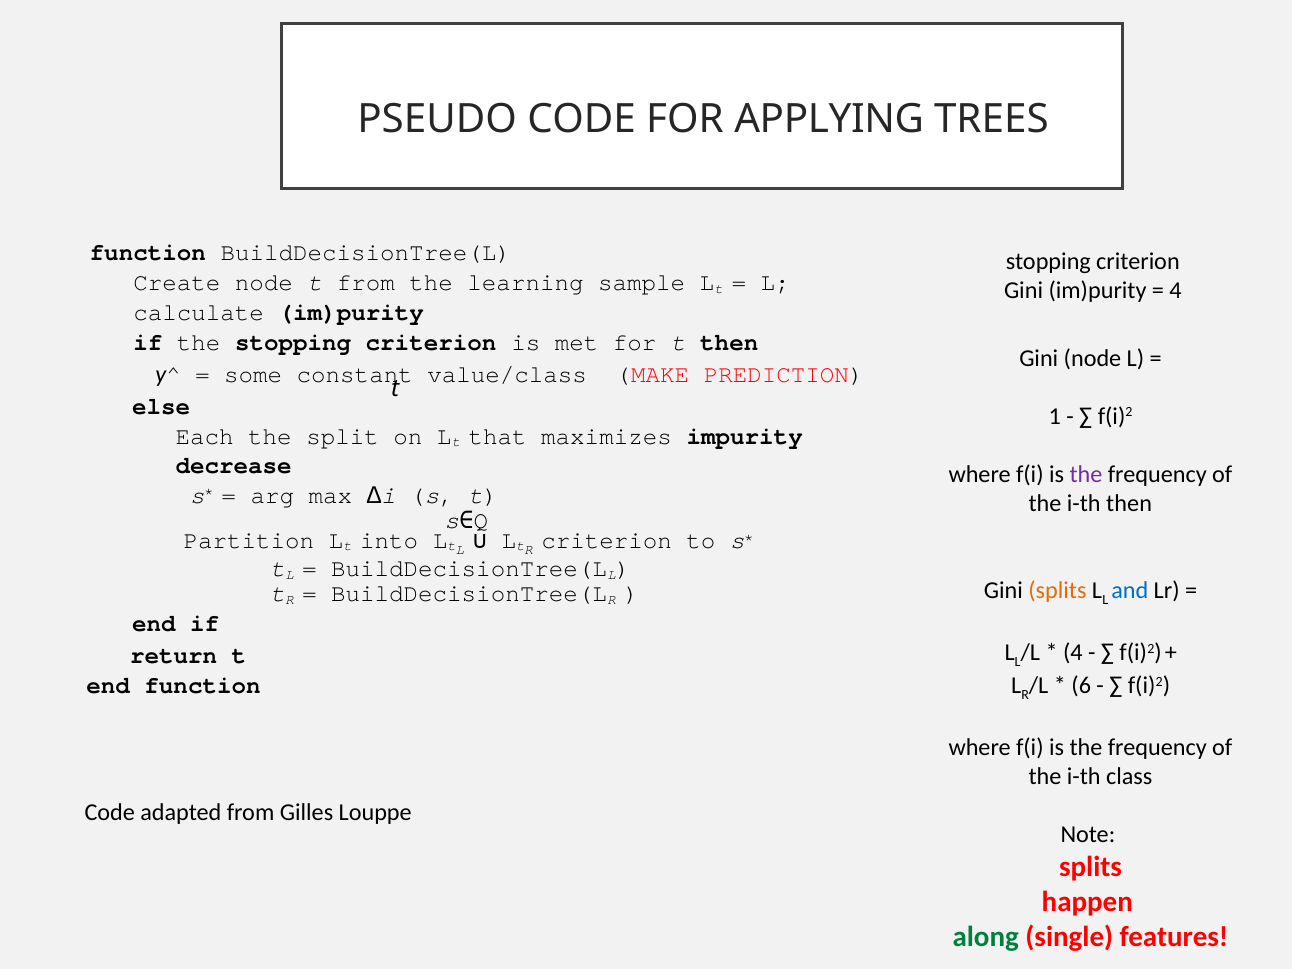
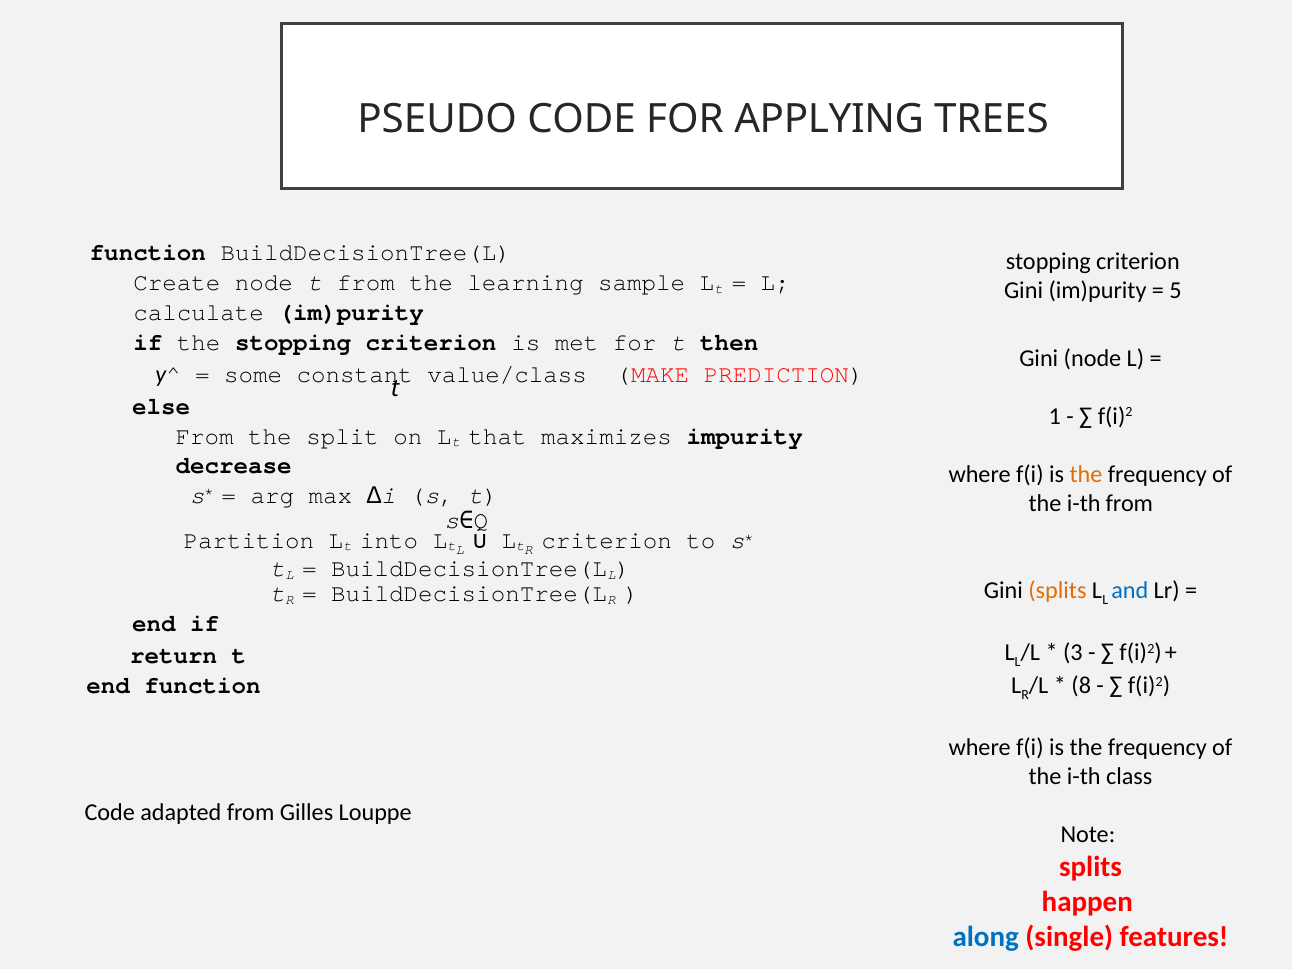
4: 4 -> 5 (1175, 291)
Each: Each -> From (205, 436)
the colour: purple -> orange (1086, 474)
i-th then: then -> from (1129, 503)
4: 4 -> 3 (1073, 653)
6: 6 -> 8 (1081, 686)
along colour: green -> blue (986, 937)
